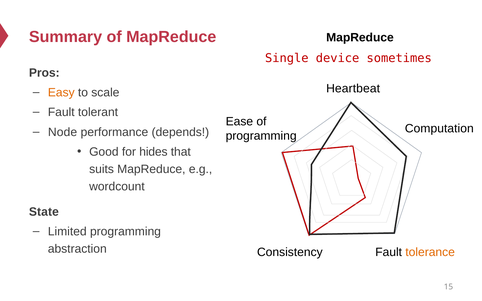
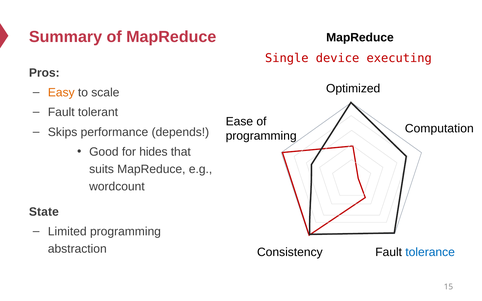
sometimes: sometimes -> executing (399, 58)
Heartbeat: Heartbeat -> Optimized (353, 89)
Node: Node -> Skips (63, 132)
tolerance colour: orange -> blue (430, 252)
